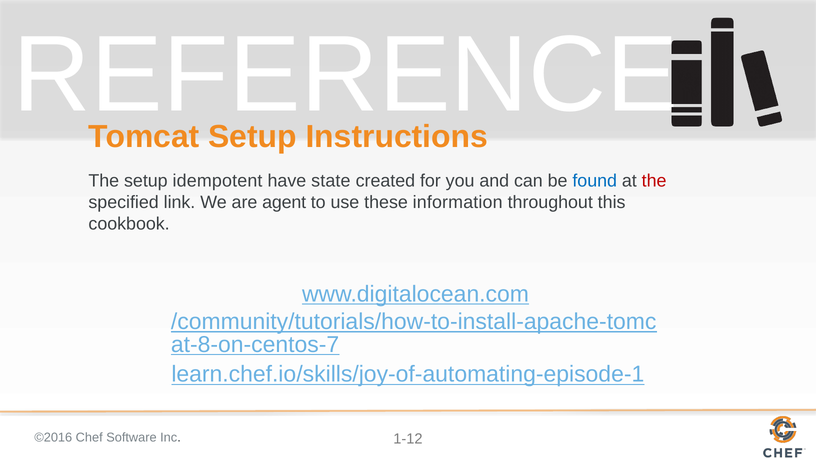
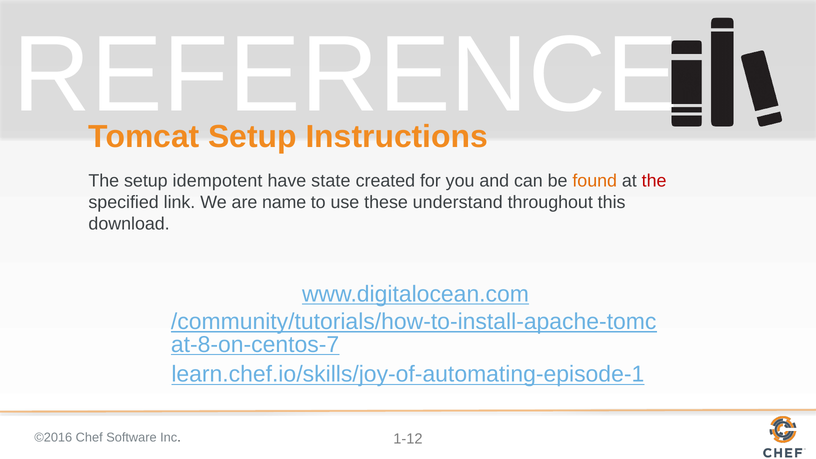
found colour: blue -> orange (595, 181)
agent: agent -> name (284, 202)
information: information -> understand (458, 202)
cookbook: cookbook -> download (129, 224)
